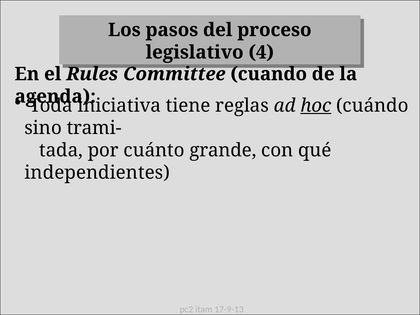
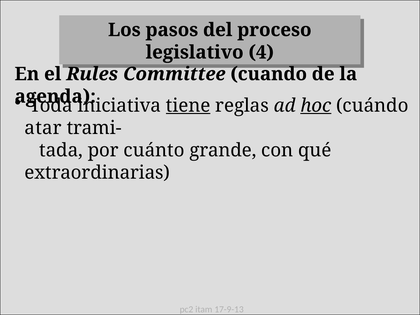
tiene underline: none -> present (188, 106)
sino: sino -> atar (43, 128)
independientes: independientes -> extraordinarias (97, 173)
